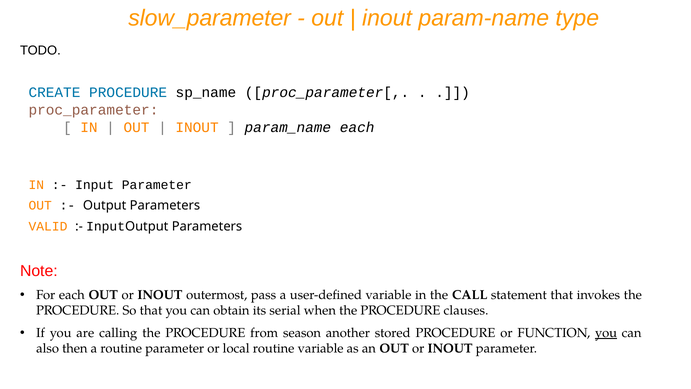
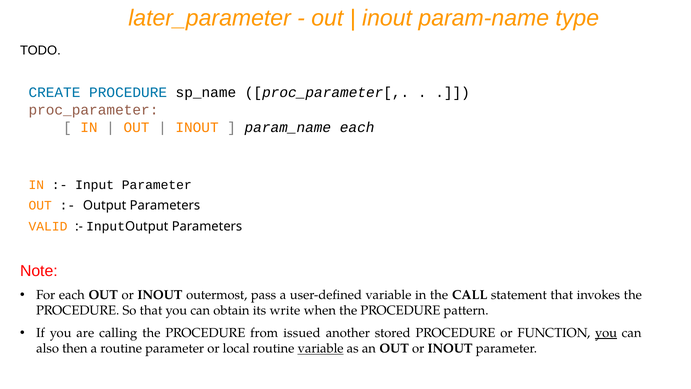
slow_parameter: slow_parameter -> later_parameter (210, 18)
serial: serial -> write (285, 310)
clauses: clauses -> pattern (466, 310)
season: season -> issued (302, 333)
variable underline: none -> present (321, 348)
